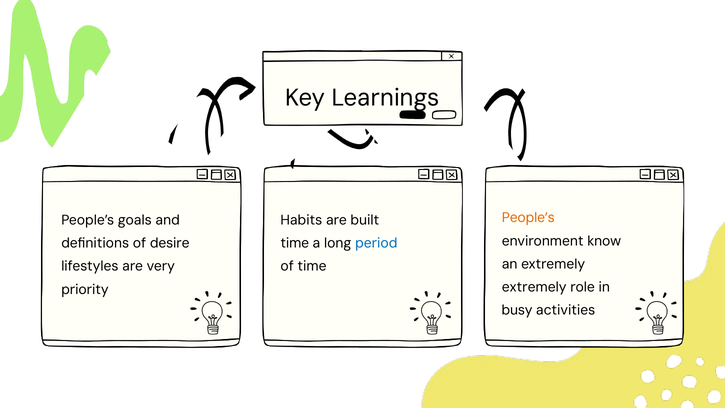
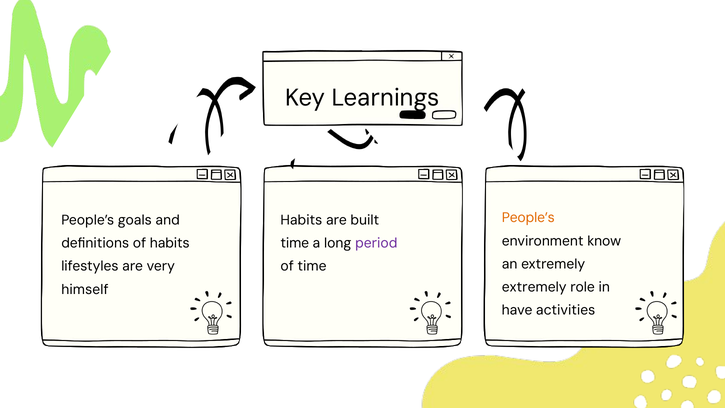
of desire: desire -> habits (170, 243)
period colour: blue -> purple (376, 243)
priority: priority -> himself (85, 289)
busy: busy -> have (517, 310)
